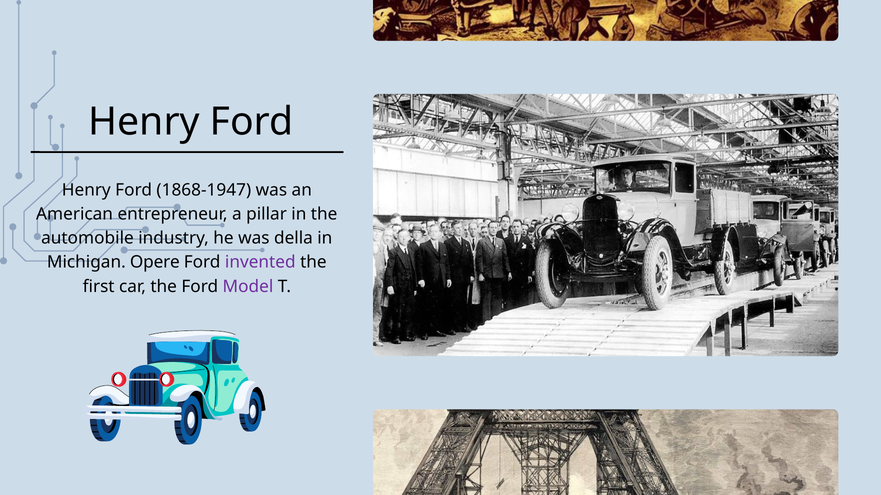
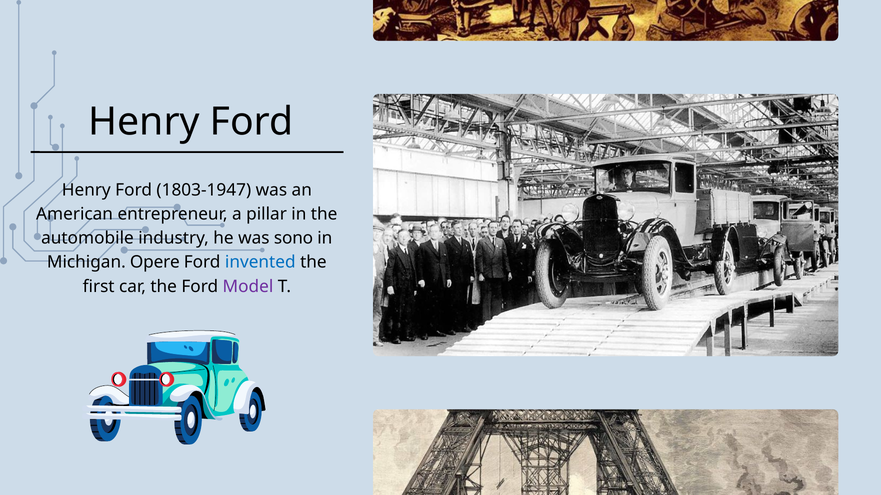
1868-1947: 1868-1947 -> 1803-1947 (204, 190)
della: della -> sono (294, 238)
invented colour: purple -> blue (260, 263)
